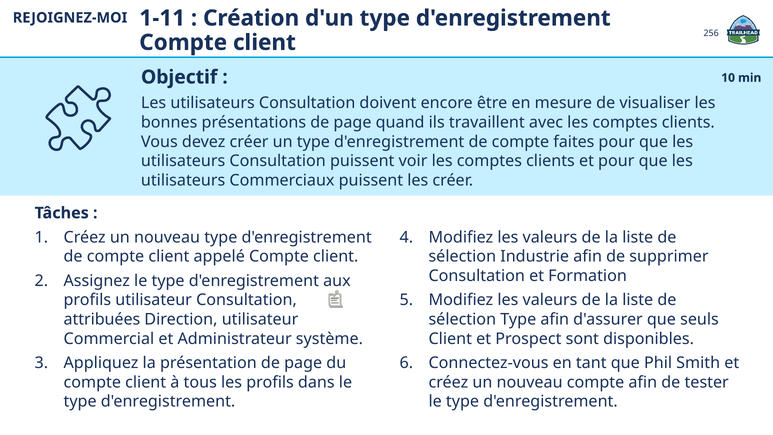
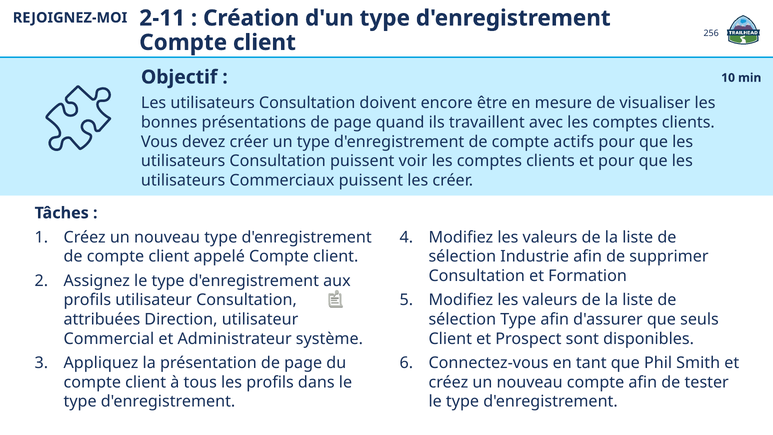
1-11: 1-11 -> 2-11 (162, 18)
faites: faites -> actifs (574, 142)
